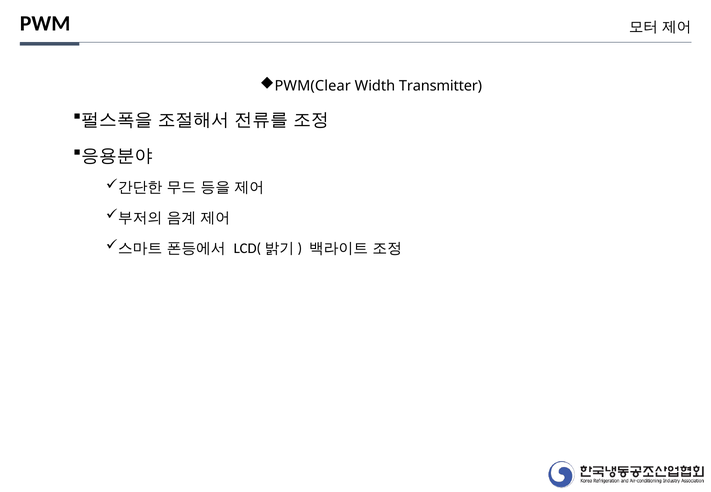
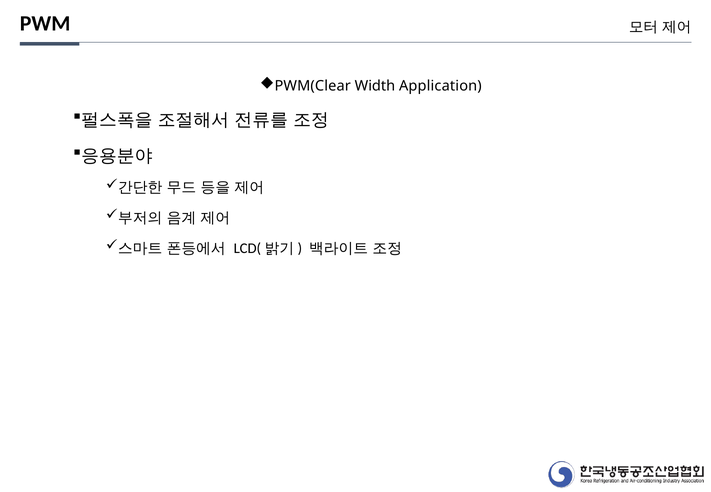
Transmitter: Transmitter -> Application (440, 86)
